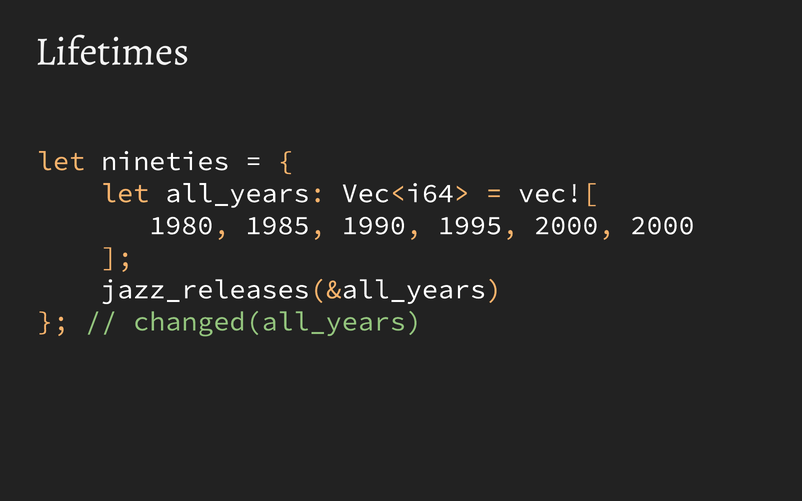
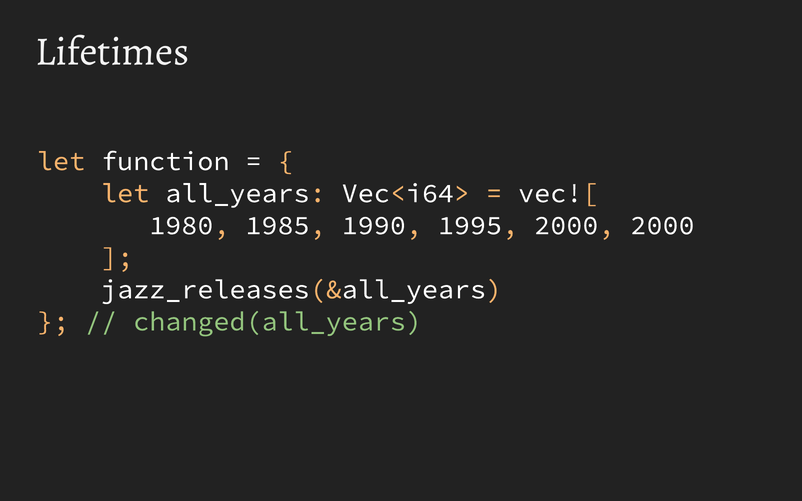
nineties: nineties -> function (165, 161)
